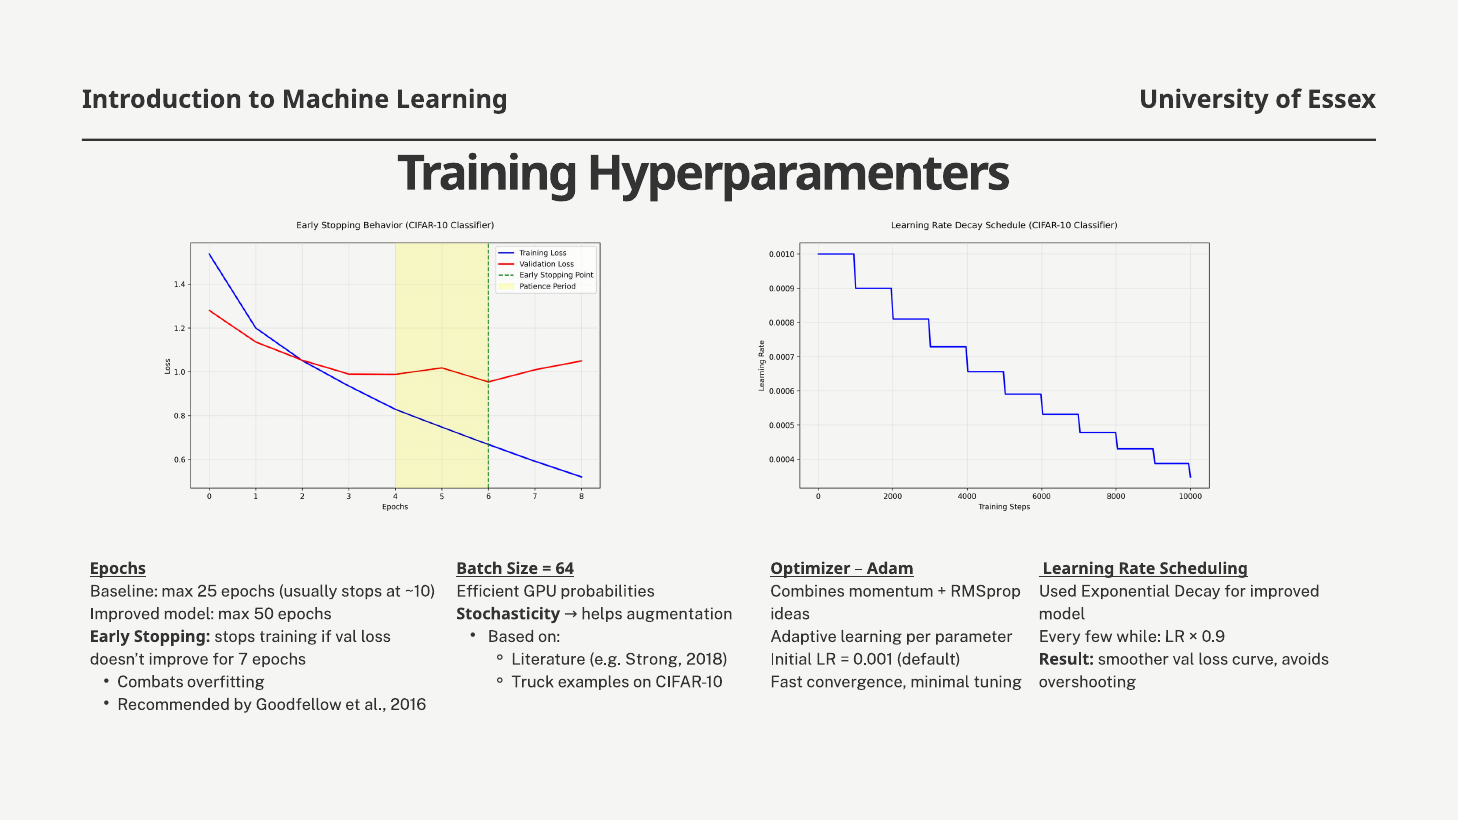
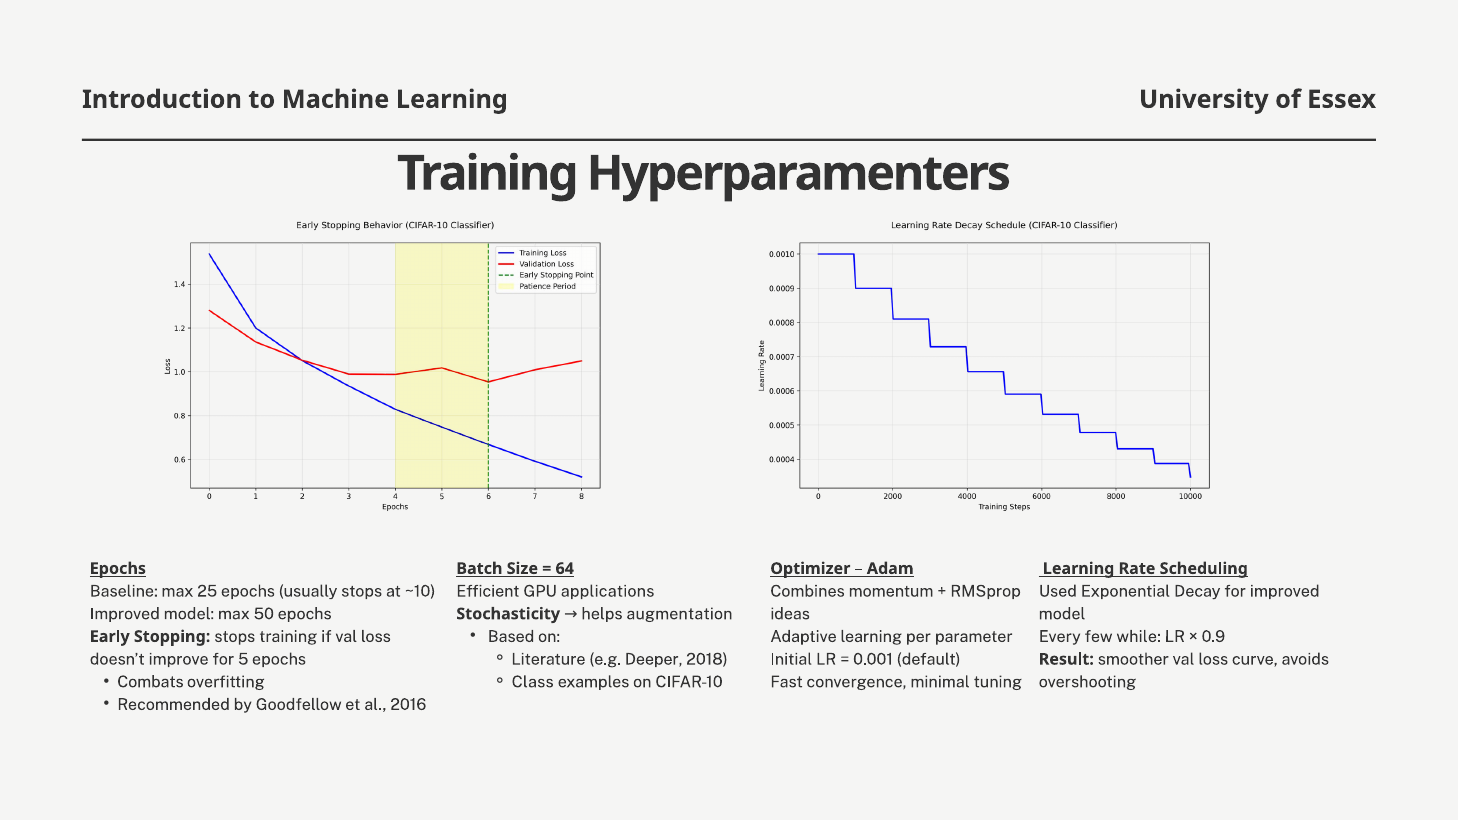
probabilities: probabilities -> applications (608, 591)
Strong: Strong -> Deeper (654, 659)
7: 7 -> 5 (243, 659)
Truck: Truck -> Class (533, 682)
